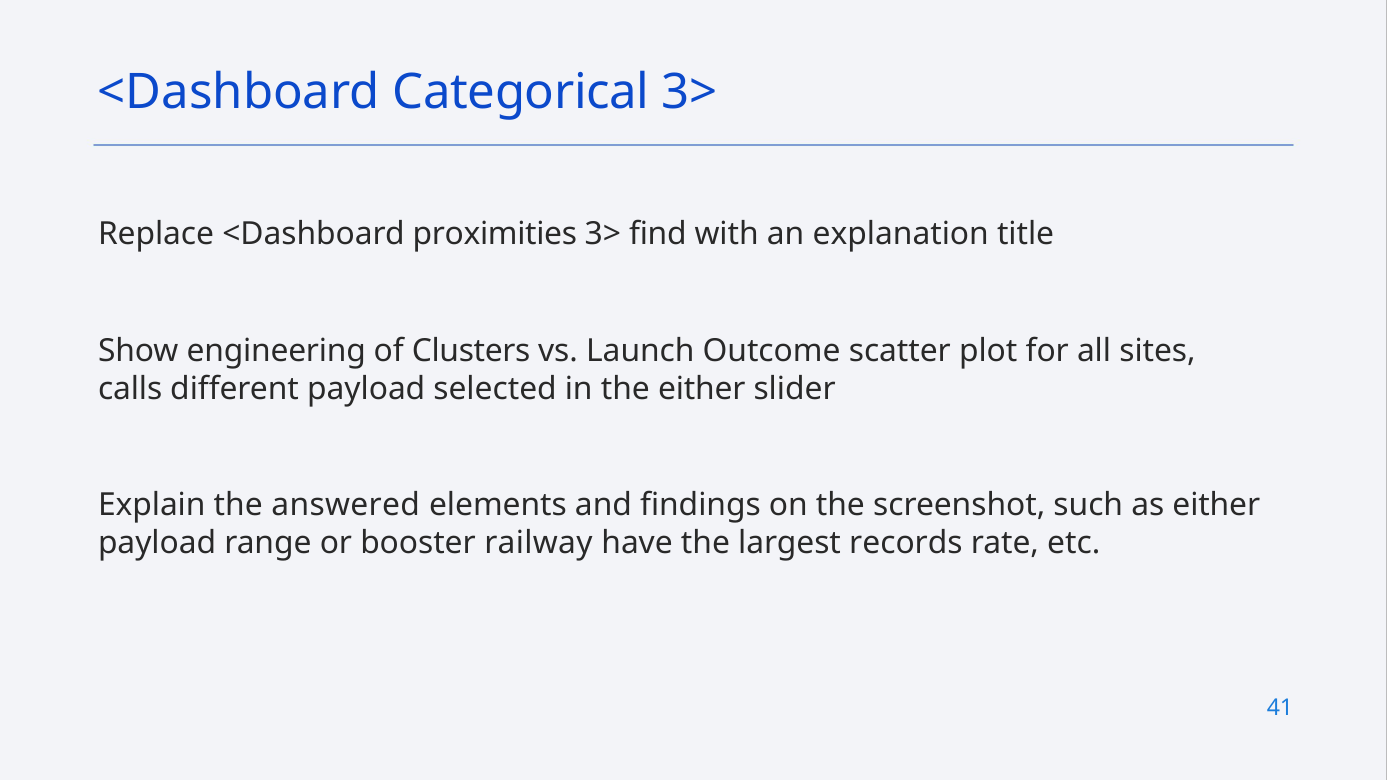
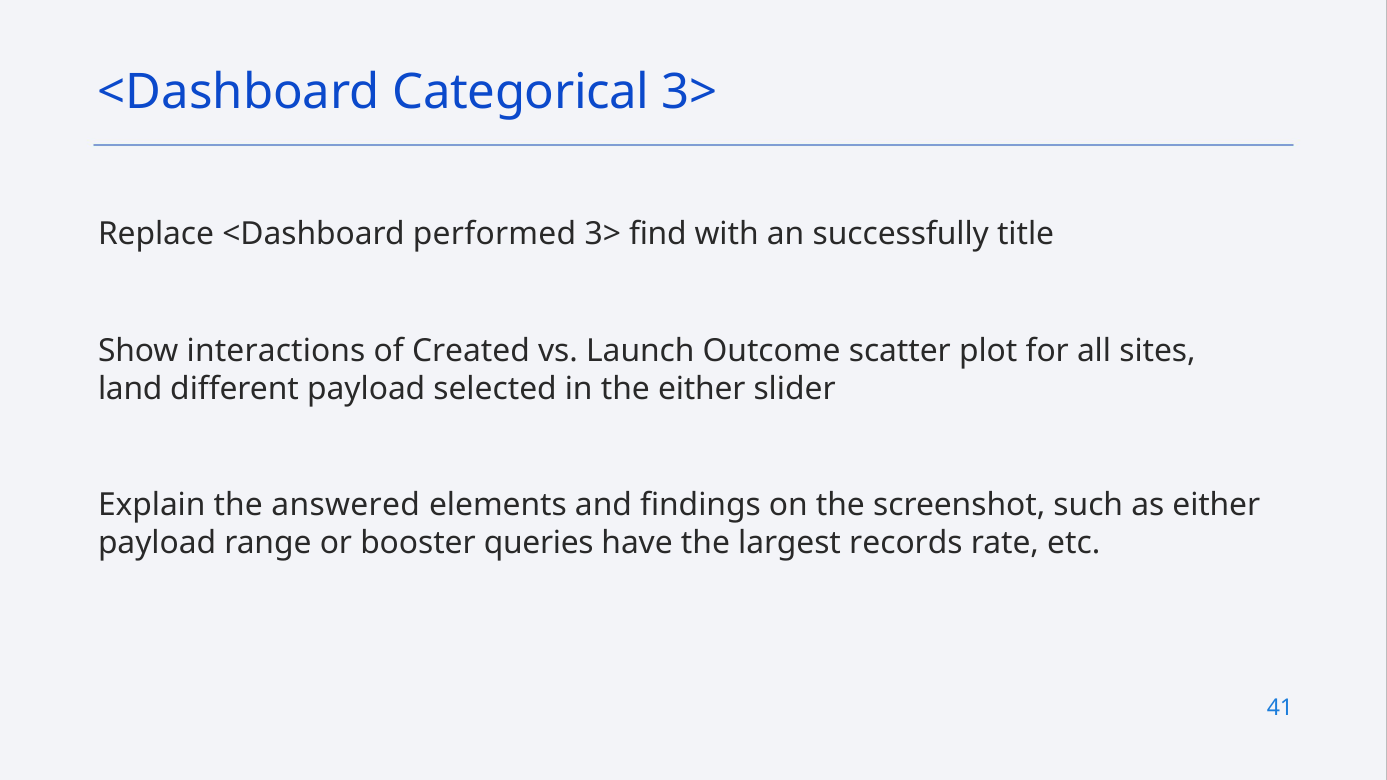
proximities: proximities -> performed (495, 234)
explanation: explanation -> successfully (901, 234)
engineering: engineering -> interactions (276, 351)
Clusters: Clusters -> Created (471, 351)
calls: calls -> land (130, 389)
railway: railway -> queries (539, 544)
